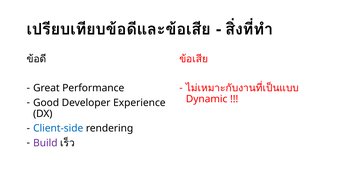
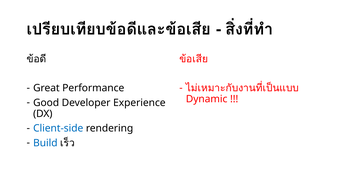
Build colour: purple -> blue (45, 143)
